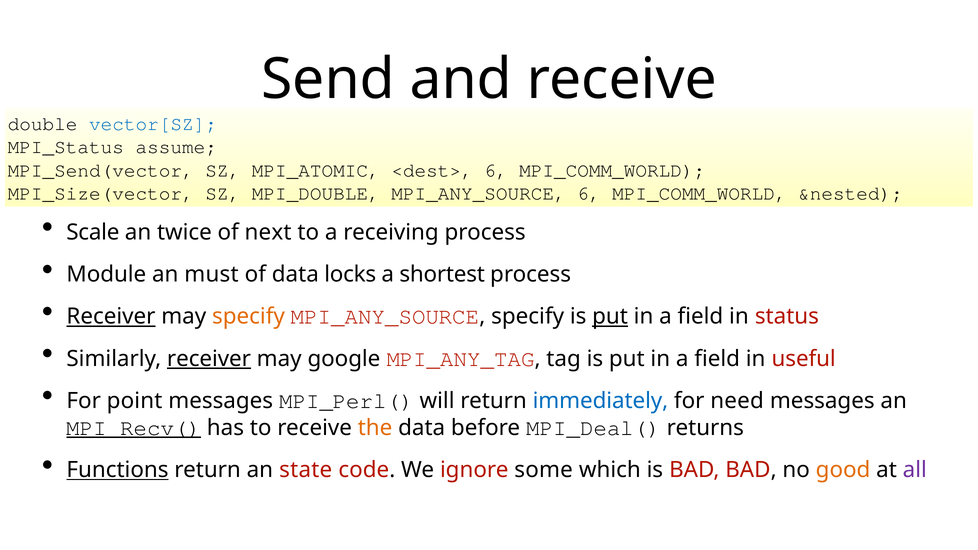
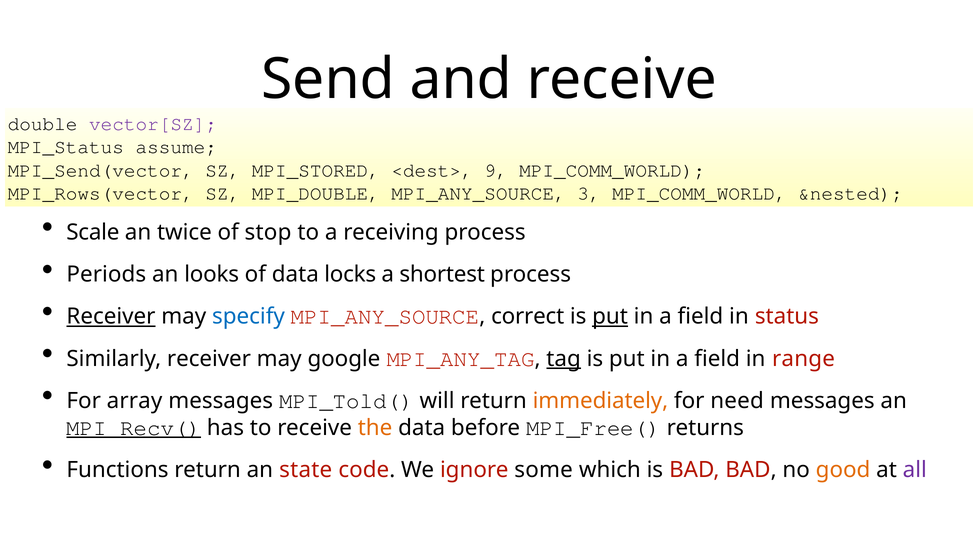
vector[SZ colour: blue -> purple (153, 124)
MPI_ATOMIC: MPI_ATOMIC -> MPI_STORED (316, 170)
<dest> 6: 6 -> 9 (496, 170)
MPI_Size(vector: MPI_Size(vector -> MPI_Rows(vector (101, 193)
MPI_ANY_SOURCE 6: 6 -> 3 (589, 193)
next: next -> stop (268, 232)
Module: Module -> Periods (106, 274)
must: must -> looks (212, 274)
specify colour: orange -> blue (248, 317)
specify: specify -> correct (528, 317)
receiver underline: present -> none (209, 359)
tag underline: none -> present (564, 359)
useful: useful -> range (804, 359)
point: point -> array (135, 401)
MPI_Perl(: MPI_Perl( -> MPI_Told( (346, 401)
immediately colour: blue -> orange (600, 401)
MPI_Deal(: MPI_Deal( -> MPI_Free( (594, 428)
Functions underline: present -> none (117, 470)
